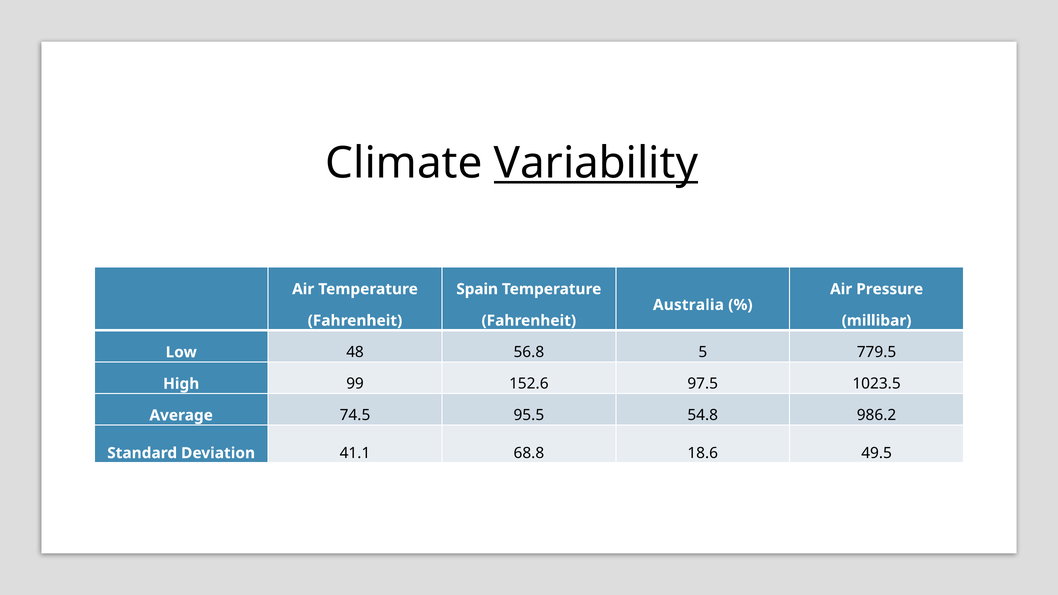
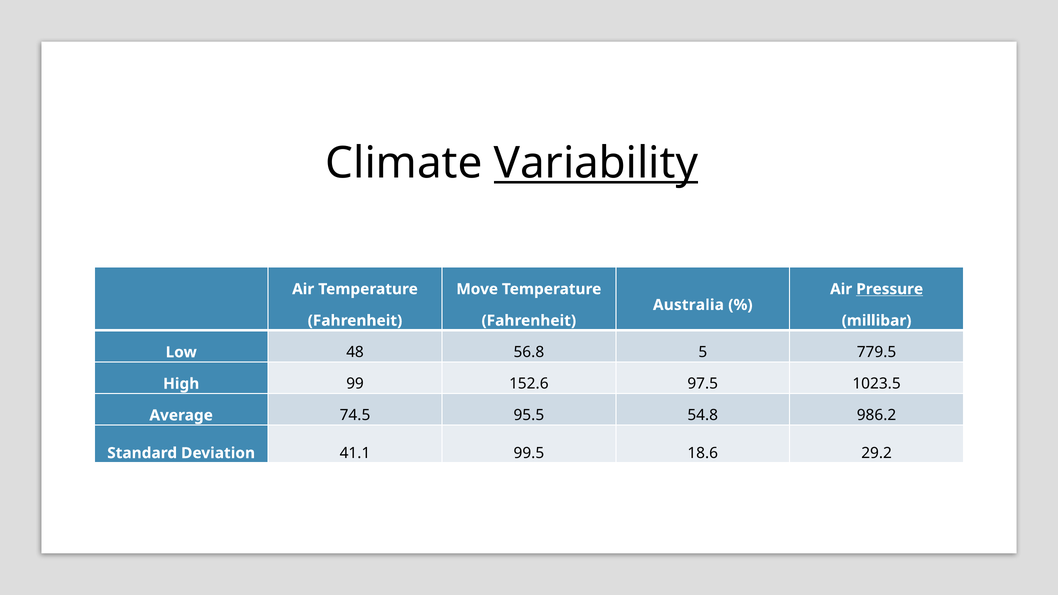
Spain: Spain -> Move (477, 289)
Pressure underline: none -> present (890, 289)
68.8: 68.8 -> 99.5 (529, 453)
49.5: 49.5 -> 29.2 (877, 453)
